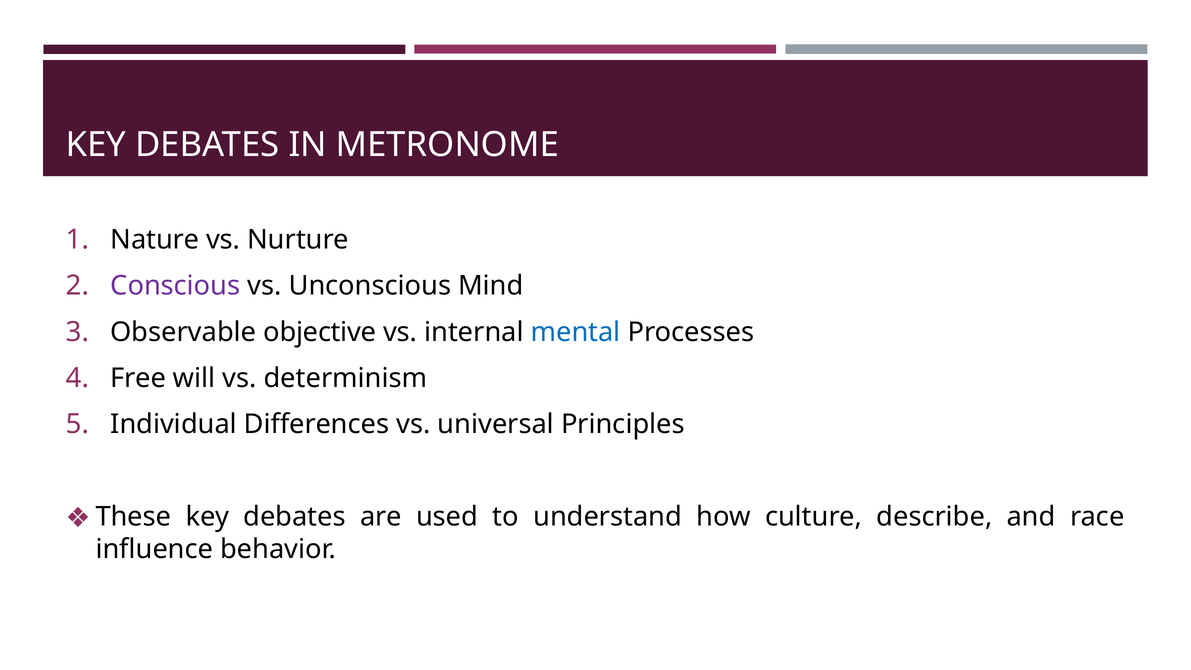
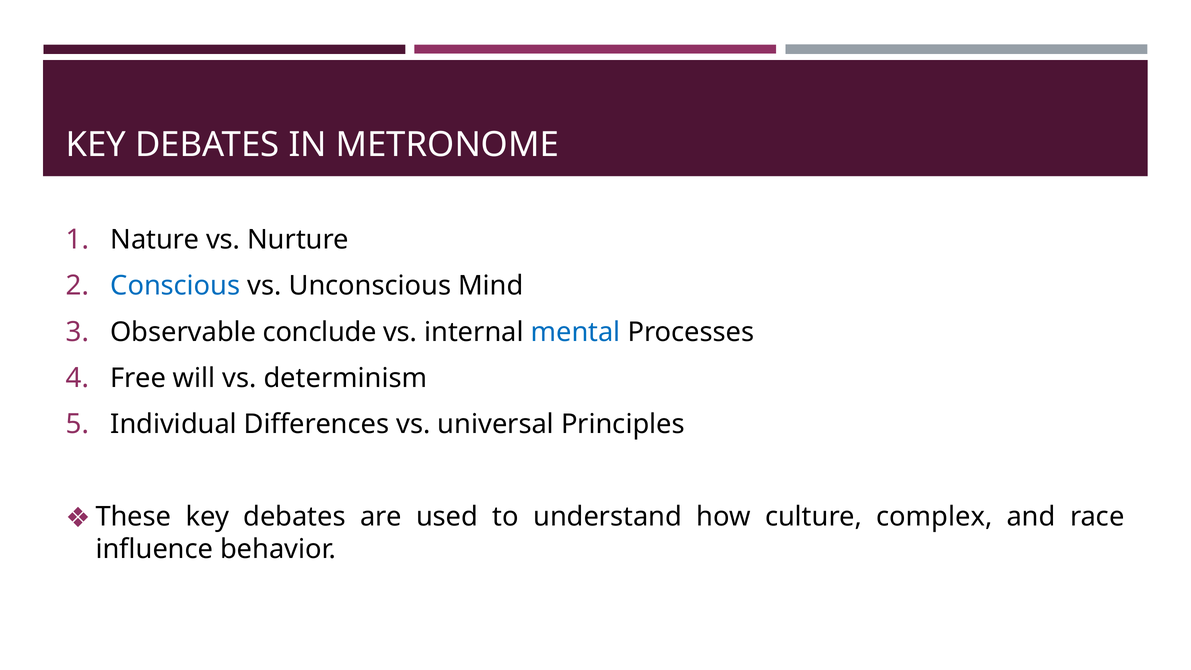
Conscious colour: purple -> blue (175, 286)
objective: objective -> conclude (320, 332)
describe: describe -> complex (934, 517)
